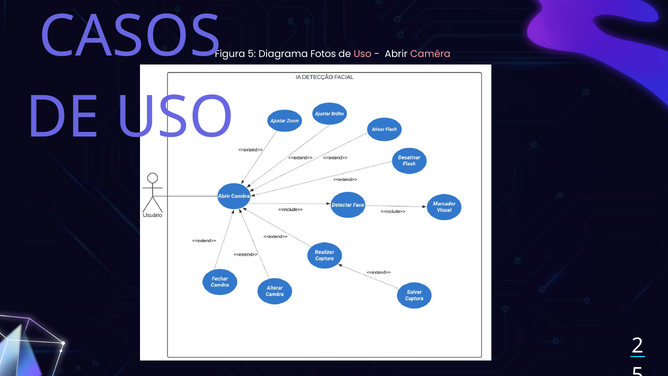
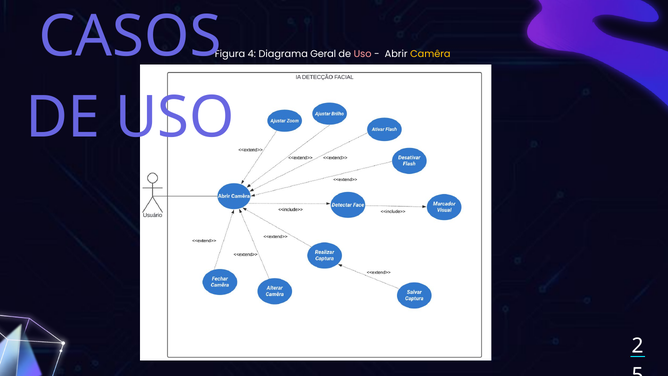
Figura 5: 5 -> 4 (252, 54)
Fotos: Fotos -> Geral (323, 54)
Camêra colour: pink -> yellow (430, 54)
